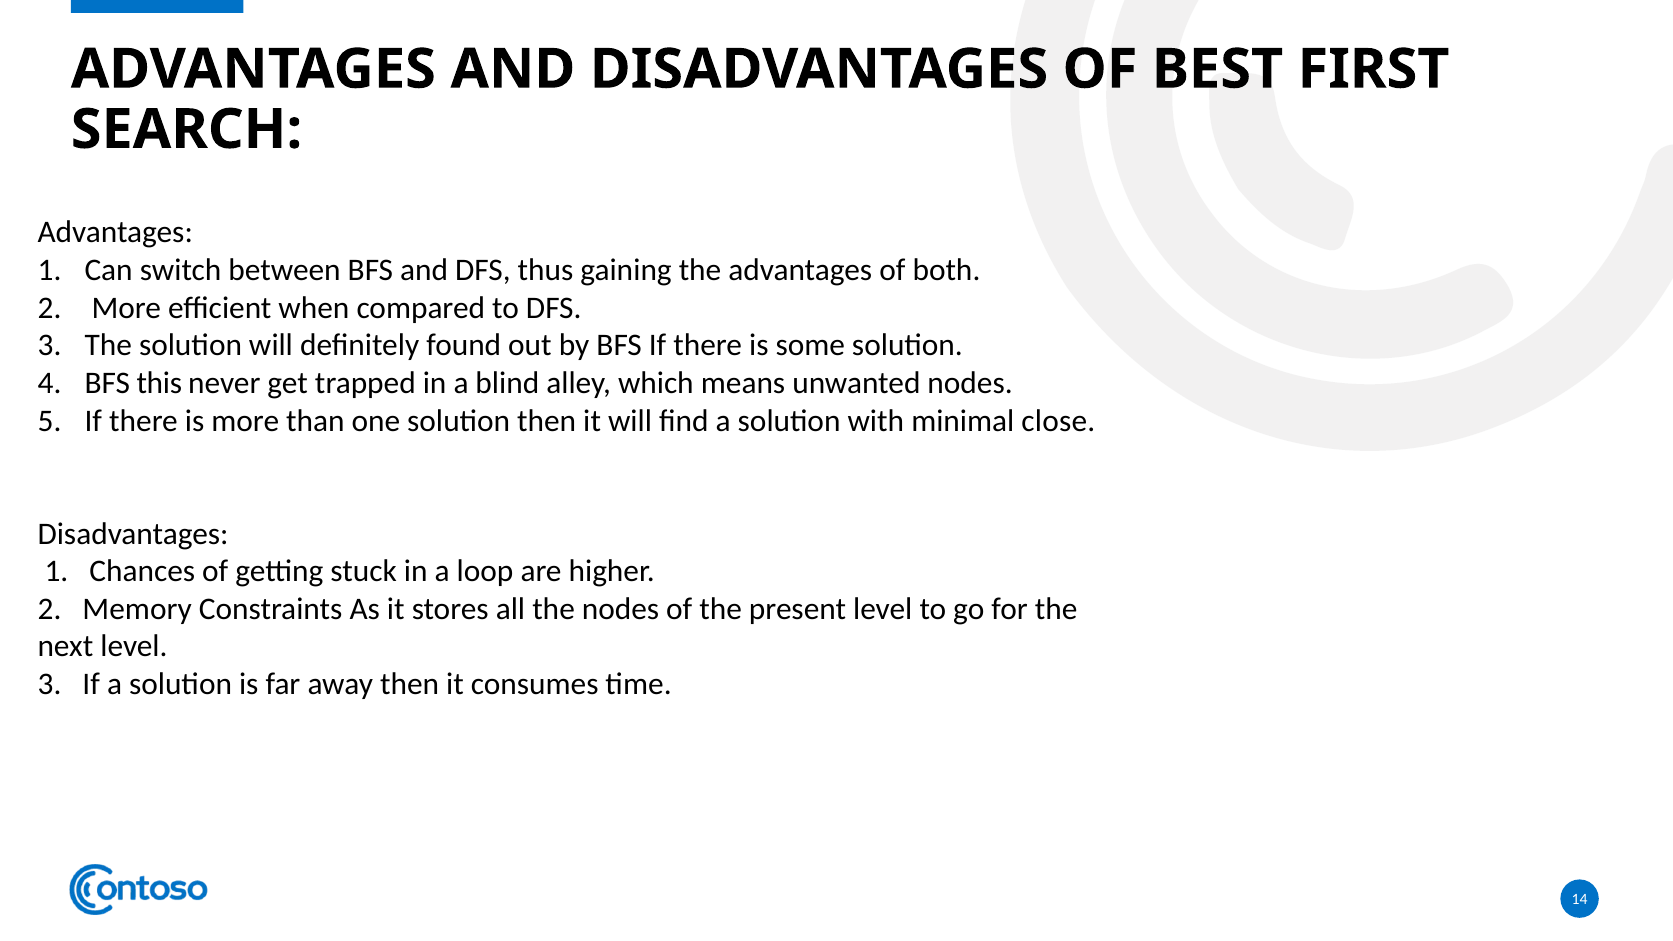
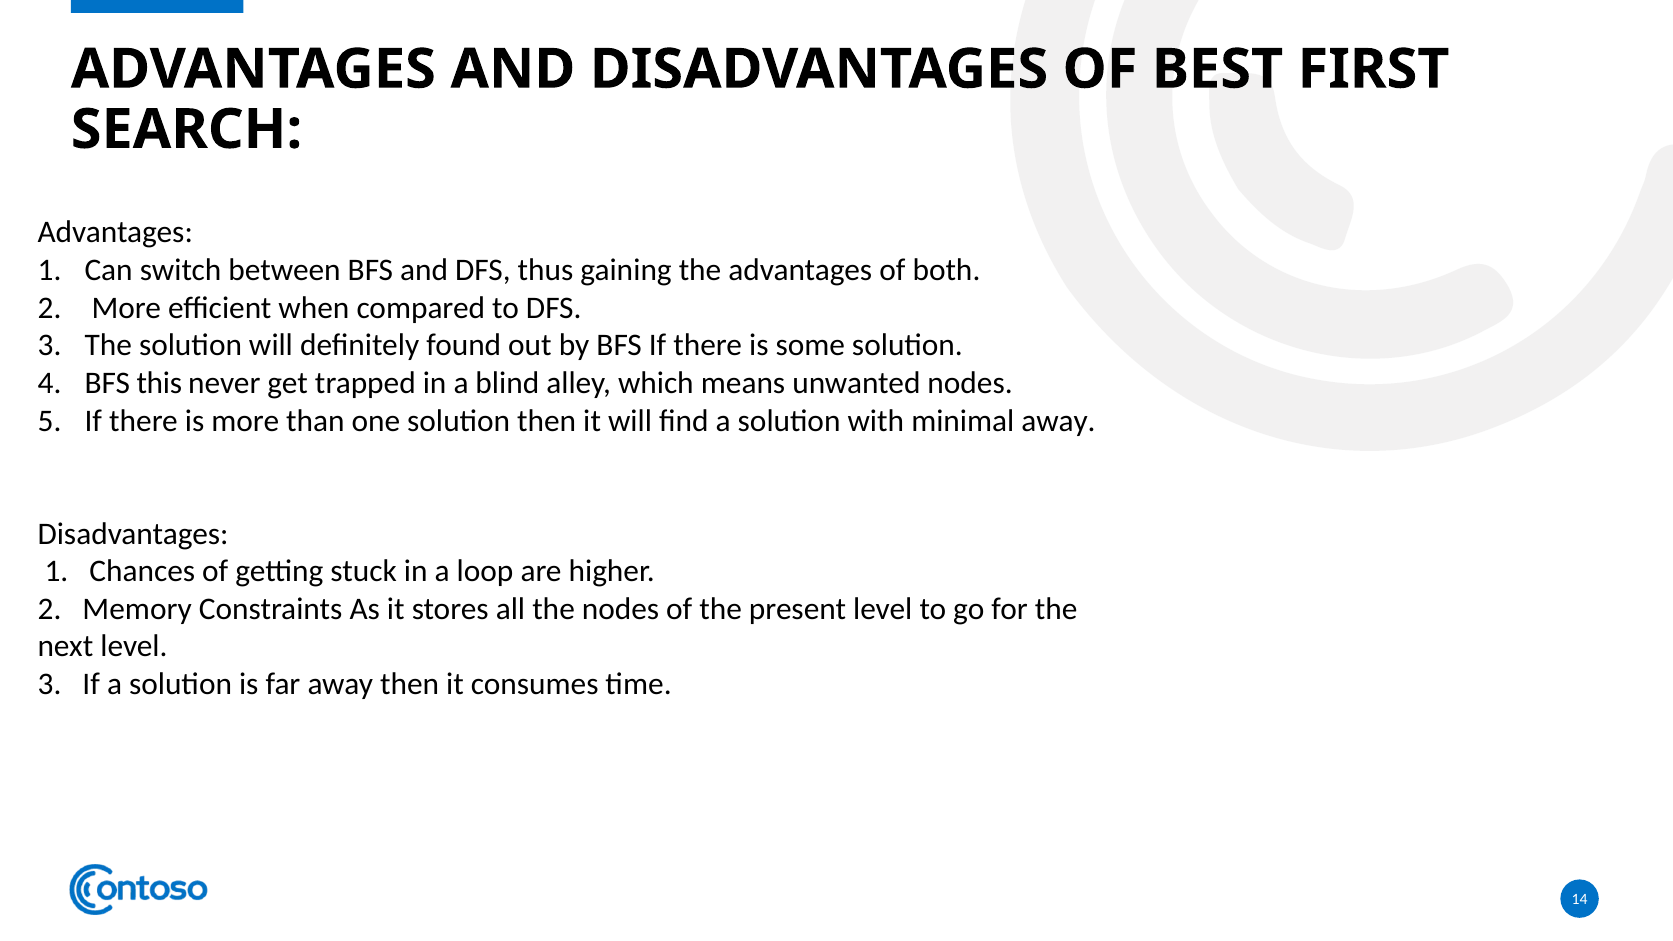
minimal close: close -> away (1058, 421)
